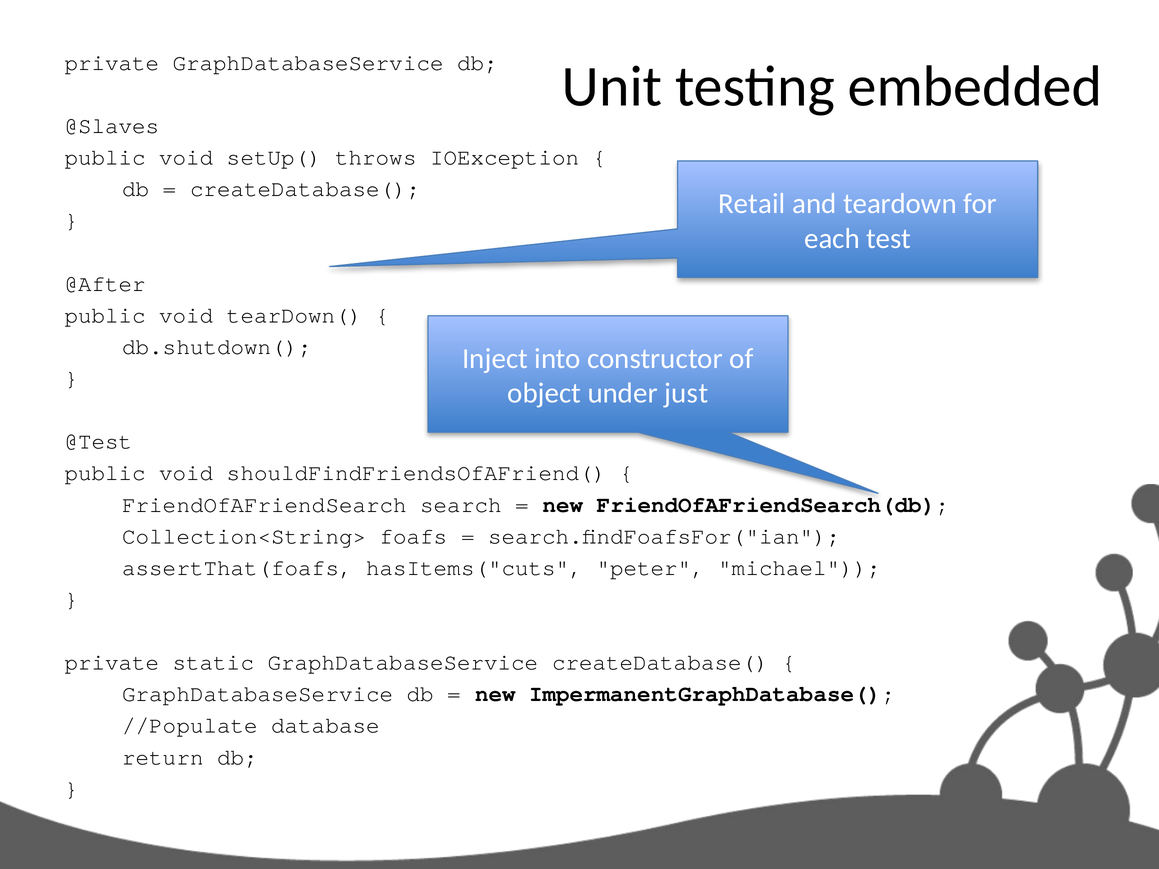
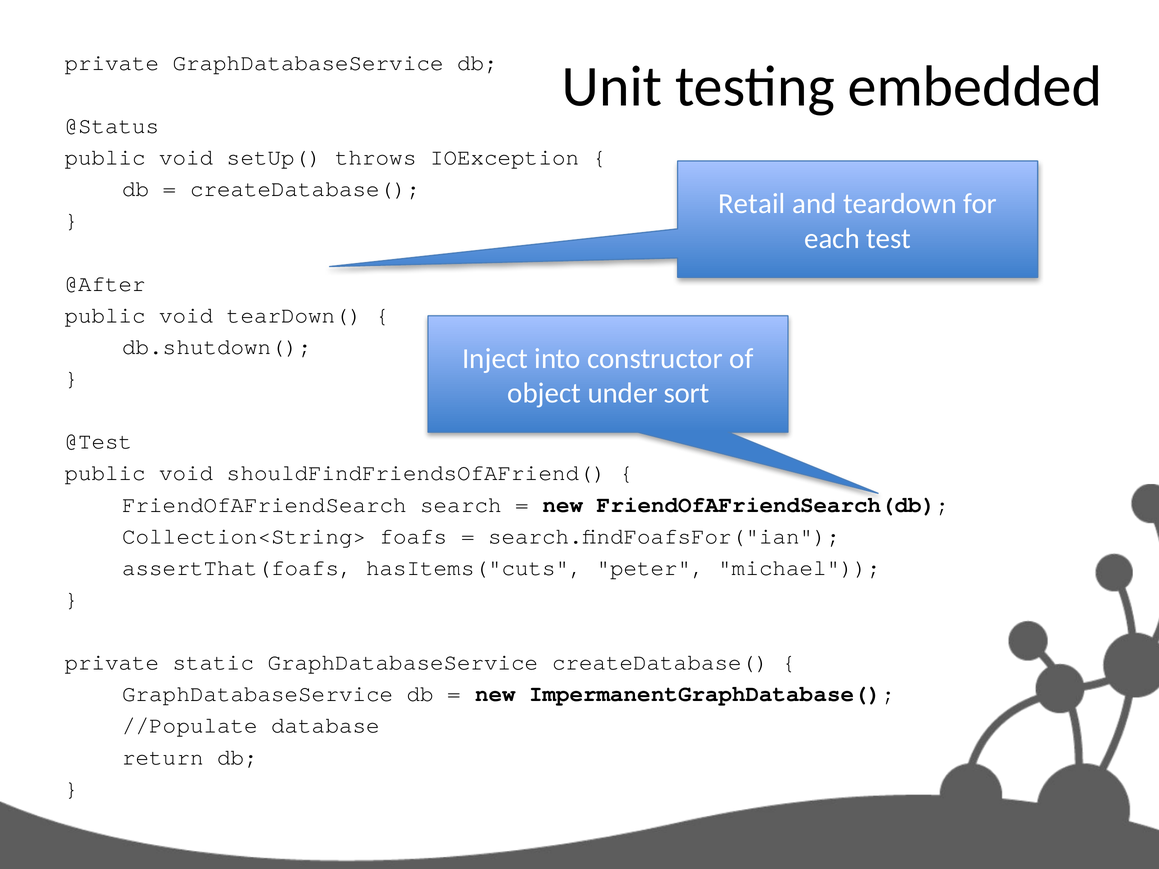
@Slaves: @Slaves -> @Status (112, 126)
just: just -> sort (686, 393)
